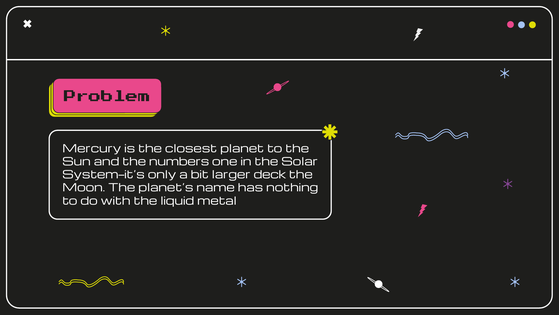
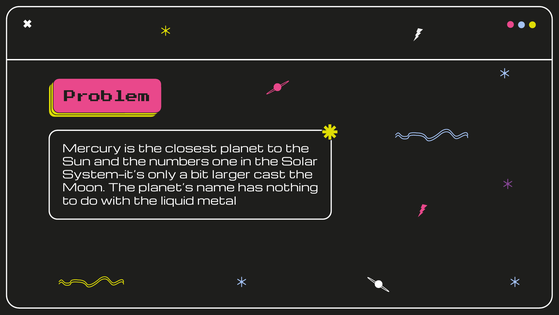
deck: deck -> cast (270, 175)
